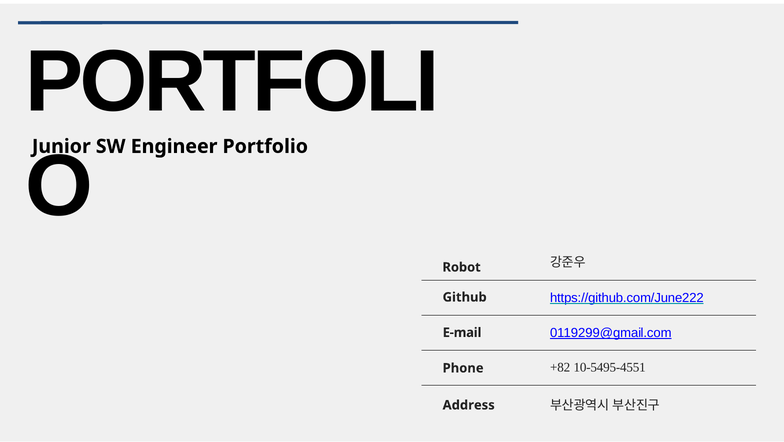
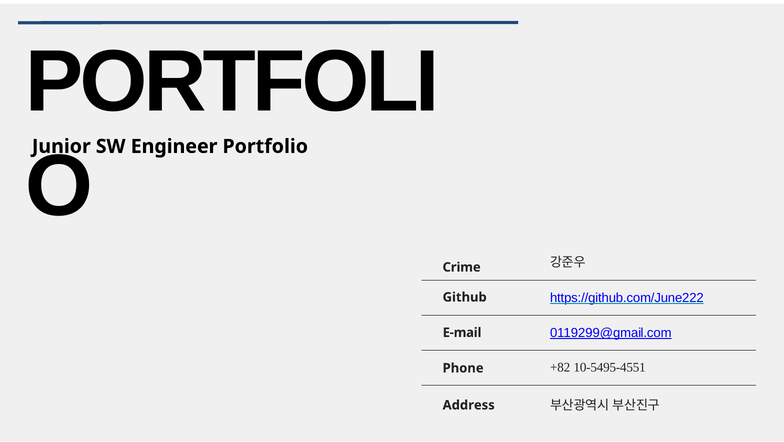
Robot: Robot -> Crime (462, 267)
